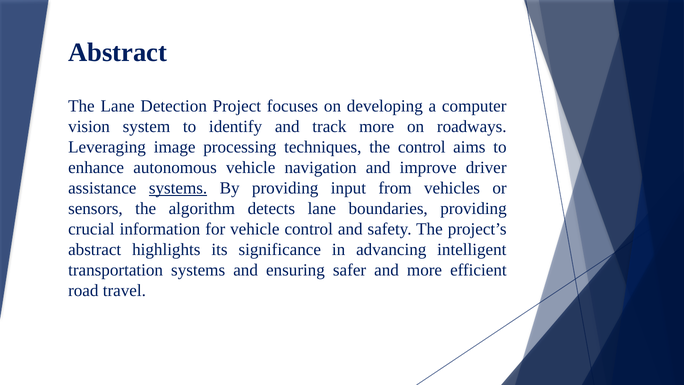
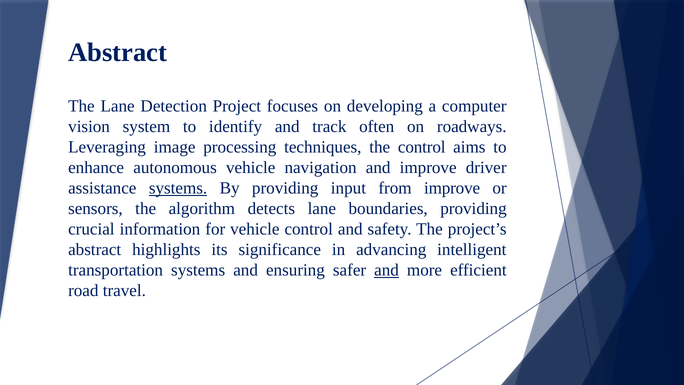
track more: more -> often (377, 126)
from vehicles: vehicles -> improve (452, 188)
and underline: none -> present (387, 270)
